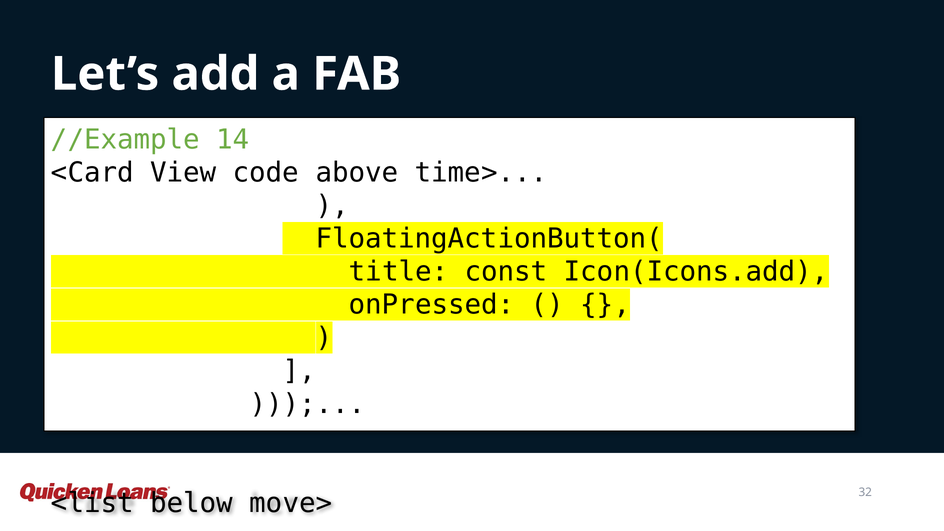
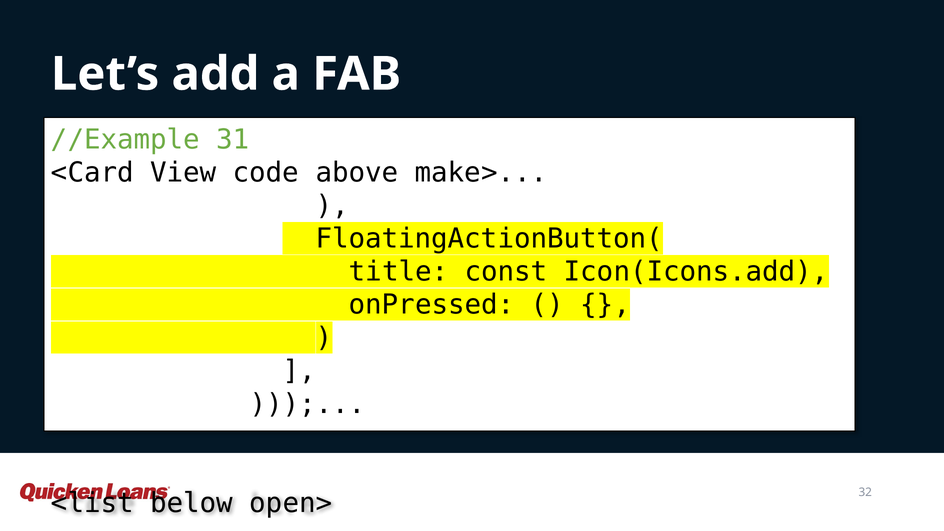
14: 14 -> 31 (233, 139)
time>: time> -> make> (481, 173)
move>: move> -> open> (291, 503)
